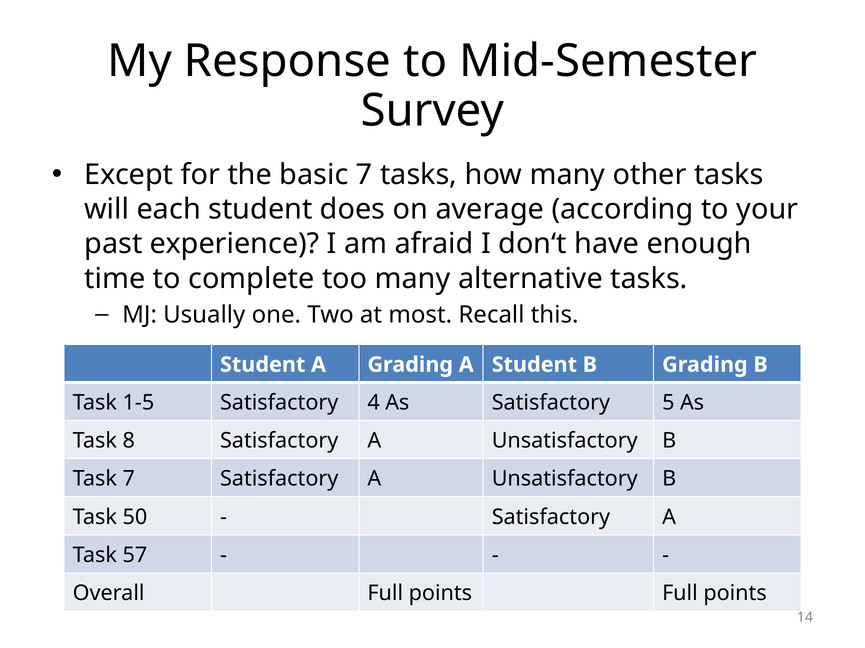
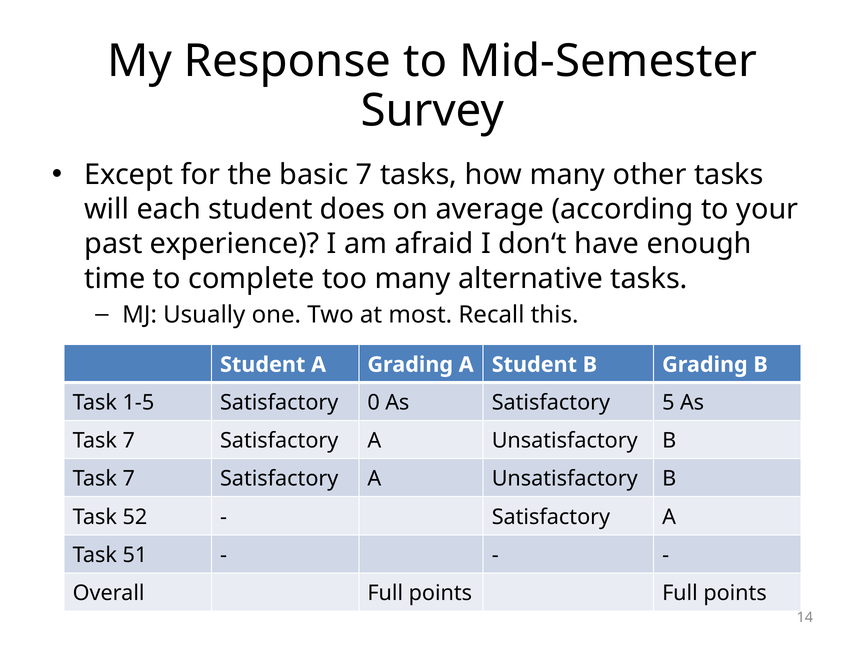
4: 4 -> 0 (374, 403)
8: 8 -> 7 (129, 441)
50: 50 -> 52 (135, 518)
57: 57 -> 51 (135, 556)
